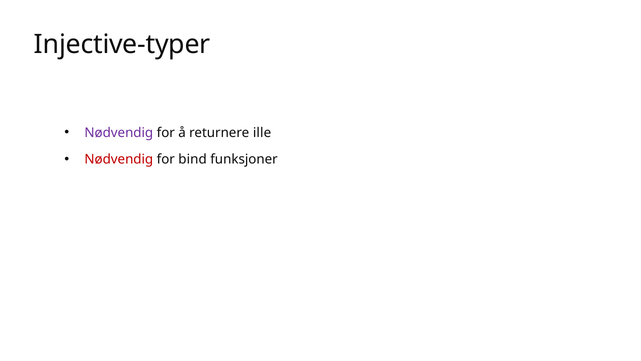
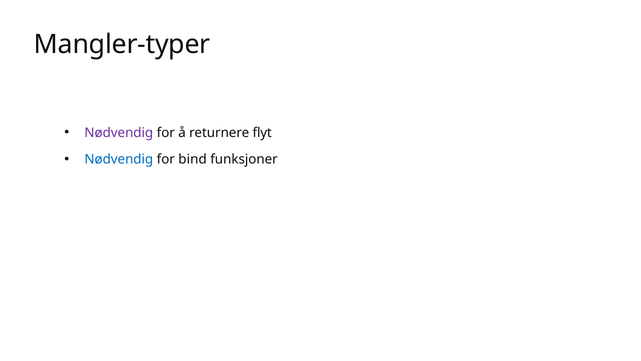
Injective-typer: Injective-typer -> Mangler-typer (122, 44)
ille: ille -> flyt (262, 132)
Nødvendig colour: red -> blue (119, 159)
